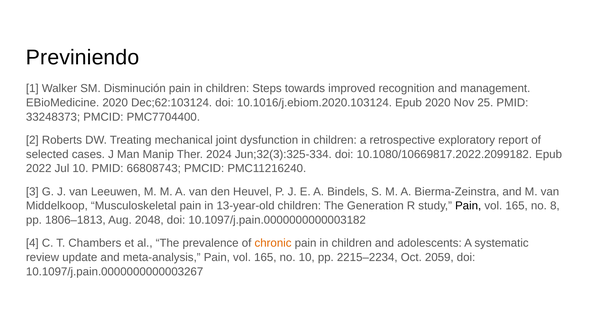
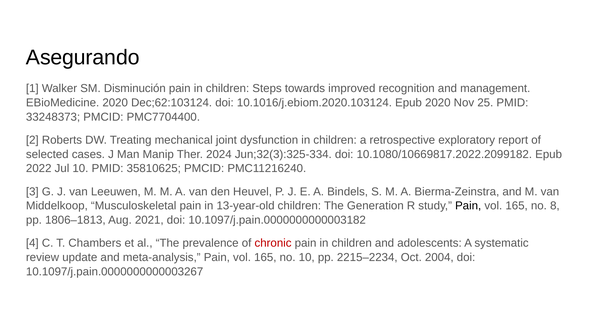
Previniendo: Previniendo -> Asegurando (83, 57)
66808743: 66808743 -> 35810625 (154, 168)
2048: 2048 -> 2021 (149, 220)
chronic colour: orange -> red (273, 243)
2059: 2059 -> 2004 (439, 257)
